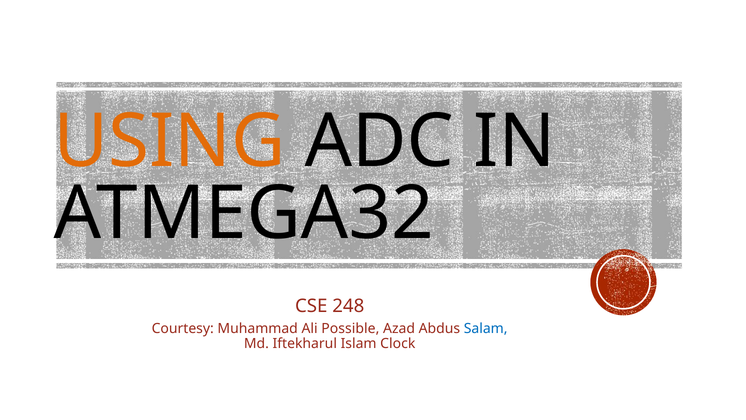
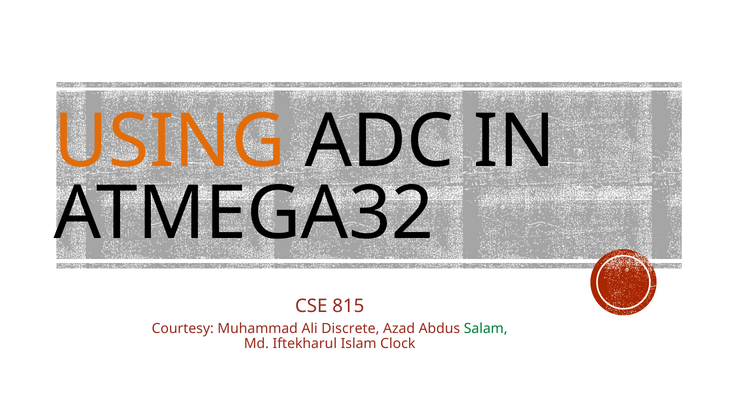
248: 248 -> 815 (348, 306)
Possible: Possible -> Discrete (350, 328)
Salam colour: blue -> green (486, 328)
